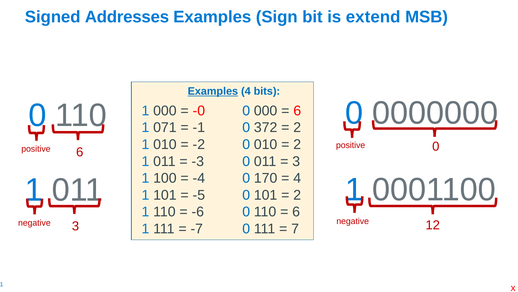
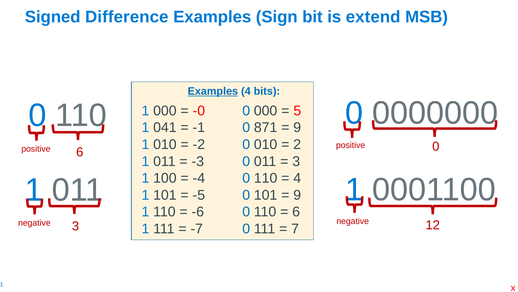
Addresses: Addresses -> Difference (127, 17)
6: 6 -> 5 (297, 111)
071: 071 -> 041 (165, 127)
372: 372 -> 871 (266, 127)
2: 2 -> 9 (297, 127)
170: 170 -> 110 (266, 178)
2: 2 -> 9 (297, 195)
